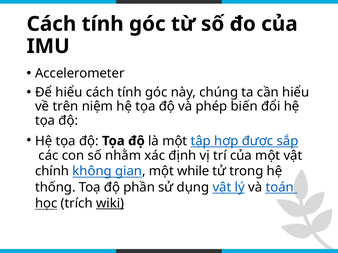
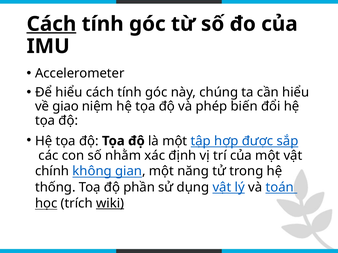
Cách underline: none -> present (51, 24)
trên: trên -> giao (66, 107)
while: while -> năng (193, 171)
